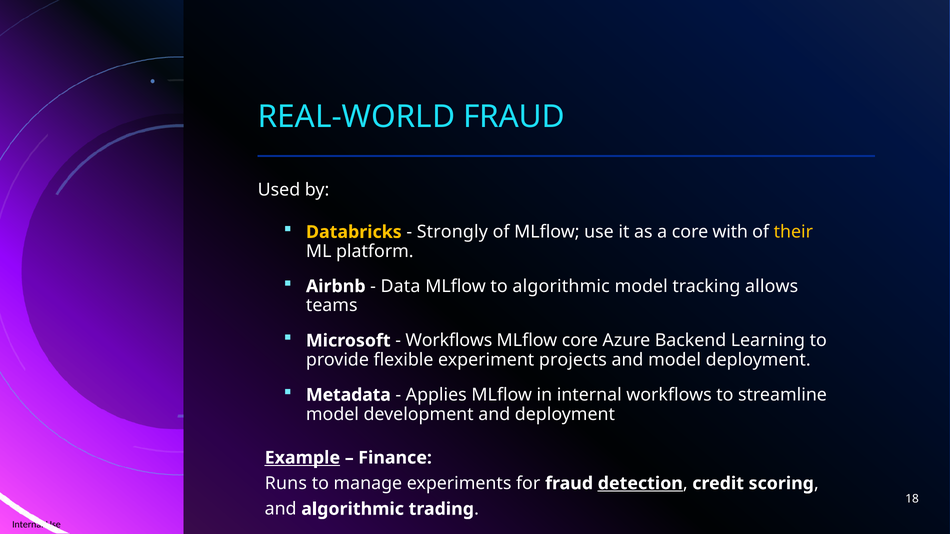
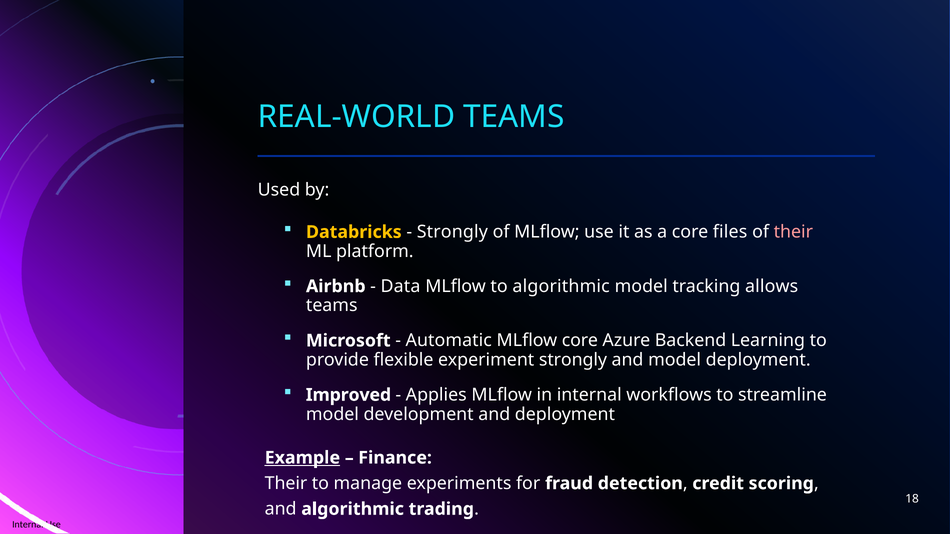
REAL-WORLD FRAUD: FRAUD -> TEAMS (514, 117)
with: with -> files (730, 232)
their colour: yellow -> pink (793, 232)
Workflows: Workflows -> Automatic (449, 341)
experiment projects: projects -> strongly (573, 360)
Metadata: Metadata -> Improved (348, 395)
Runs: Runs -> Their (286, 484)
detection underline: present -> none (640, 484)
